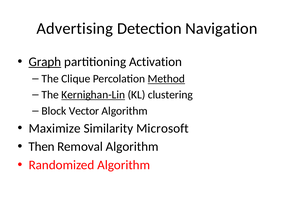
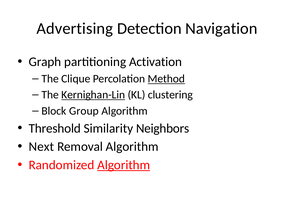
Graph underline: present -> none (45, 62)
Vector: Vector -> Group (84, 111)
Maximize: Maximize -> Threshold (55, 128)
Microsoft: Microsoft -> Neighbors (163, 128)
Then: Then -> Next (41, 146)
Algorithm underline: none -> present (124, 165)
